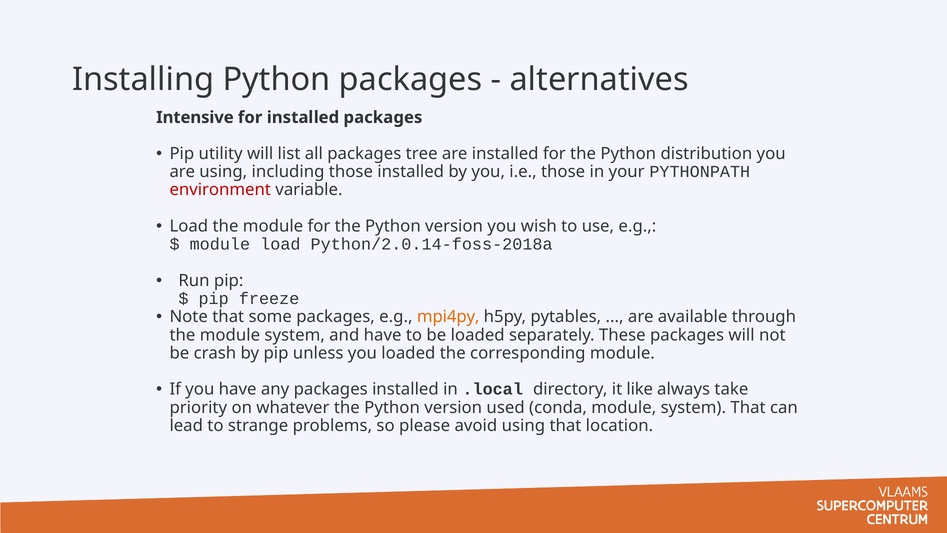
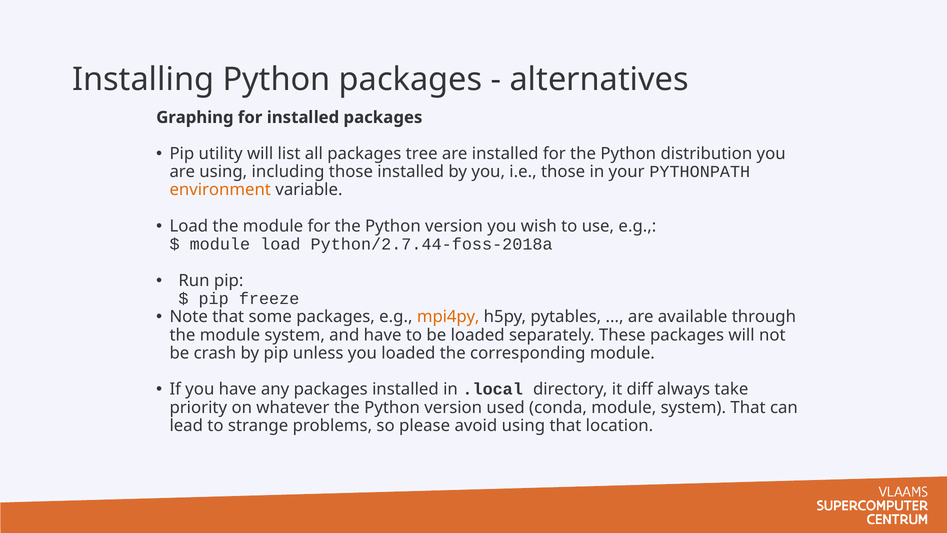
Intensive: Intensive -> Graphing (195, 117)
environment colour: red -> orange (220, 190)
Python/2.0.14-foss-2018a: Python/2.0.14-foss-2018a -> Python/2.7.44-foss-2018a (432, 244)
like: like -> diff (640, 389)
